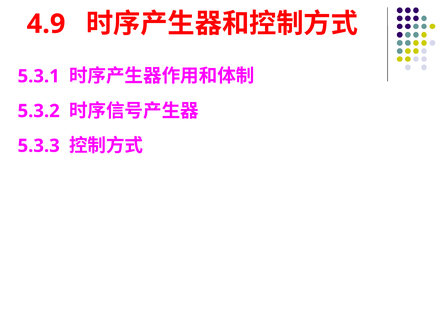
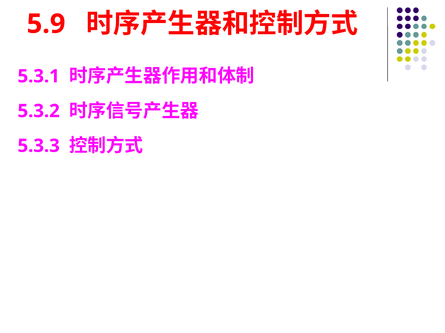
4.9: 4.9 -> 5.9 (46, 24)
